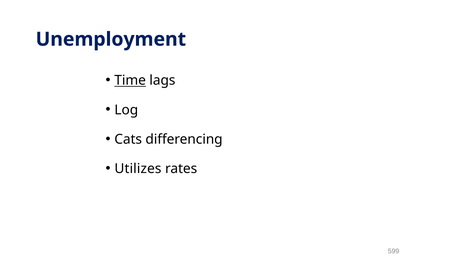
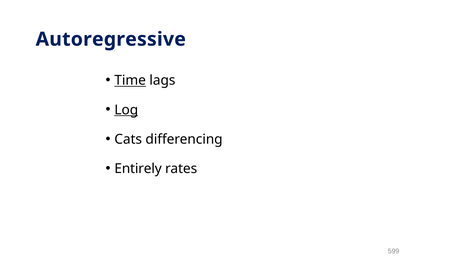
Unemployment: Unemployment -> Autoregressive (111, 39)
Log underline: none -> present (126, 110)
Utilizes: Utilizes -> Entirely (138, 169)
